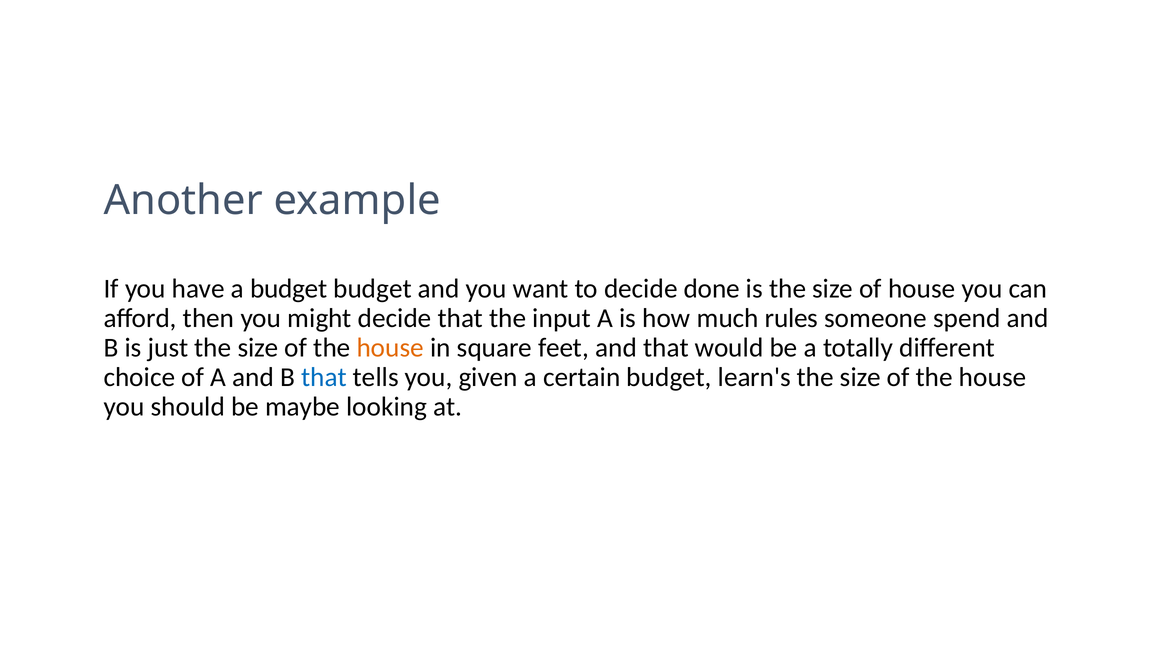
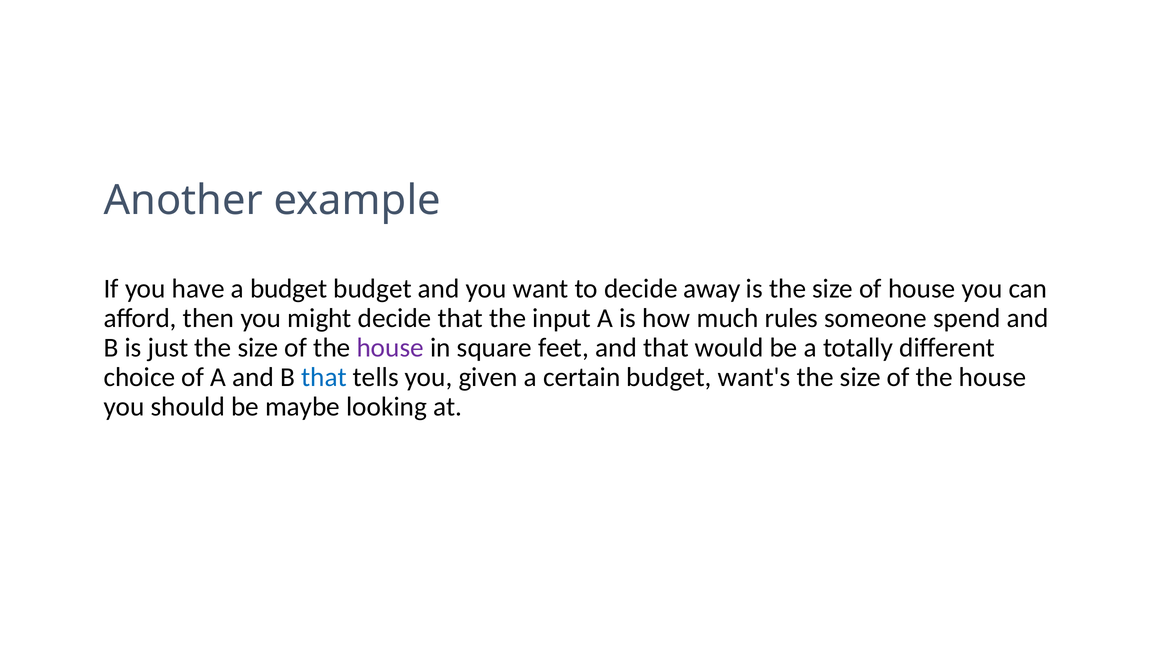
done: done -> away (712, 289)
house colour: orange -> purple (390, 348)
learn's: learn's -> want's (754, 377)
